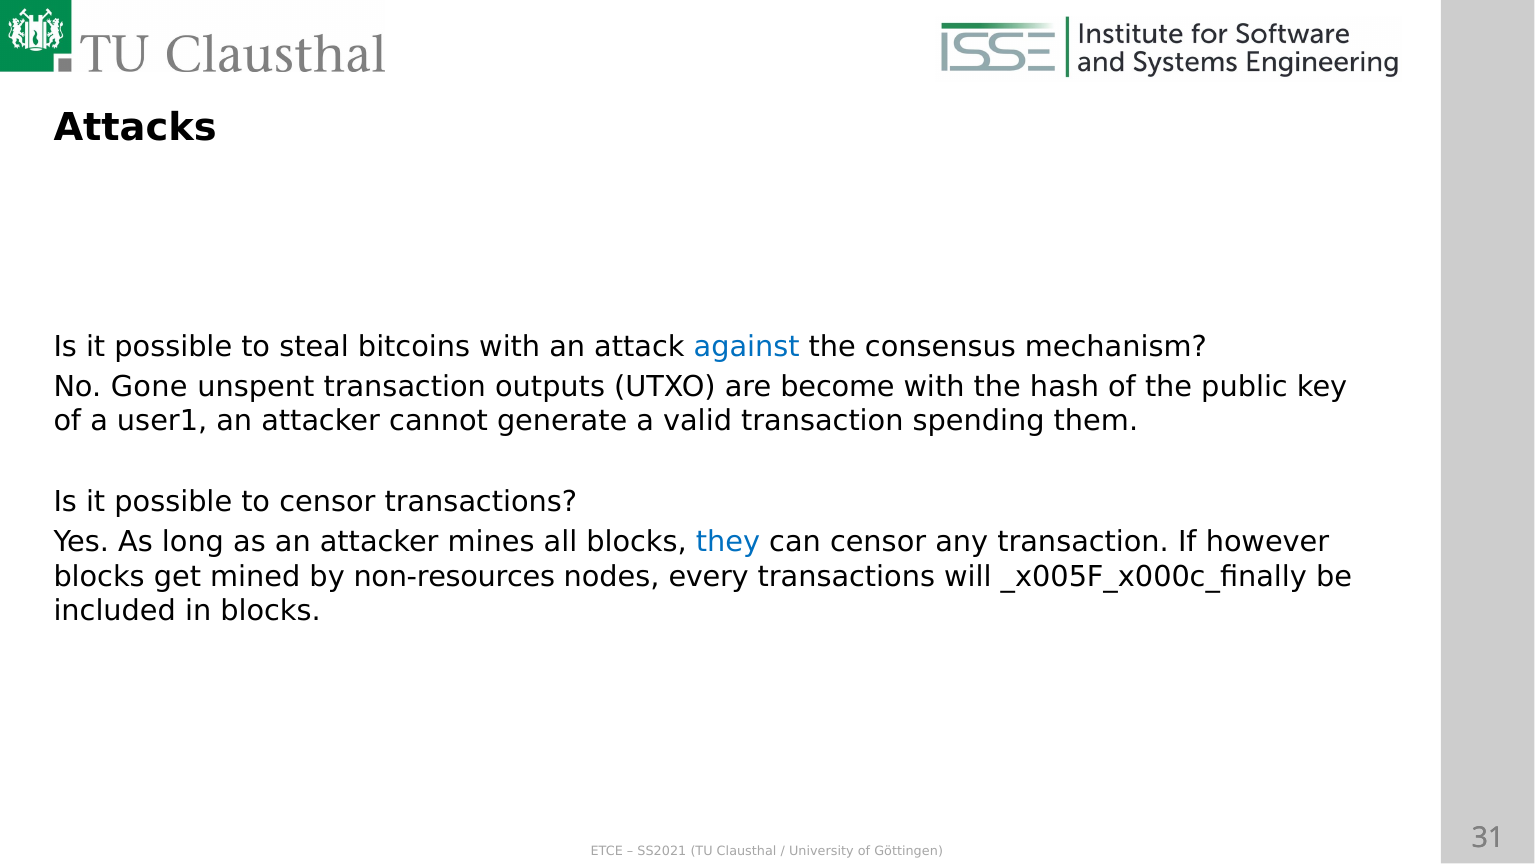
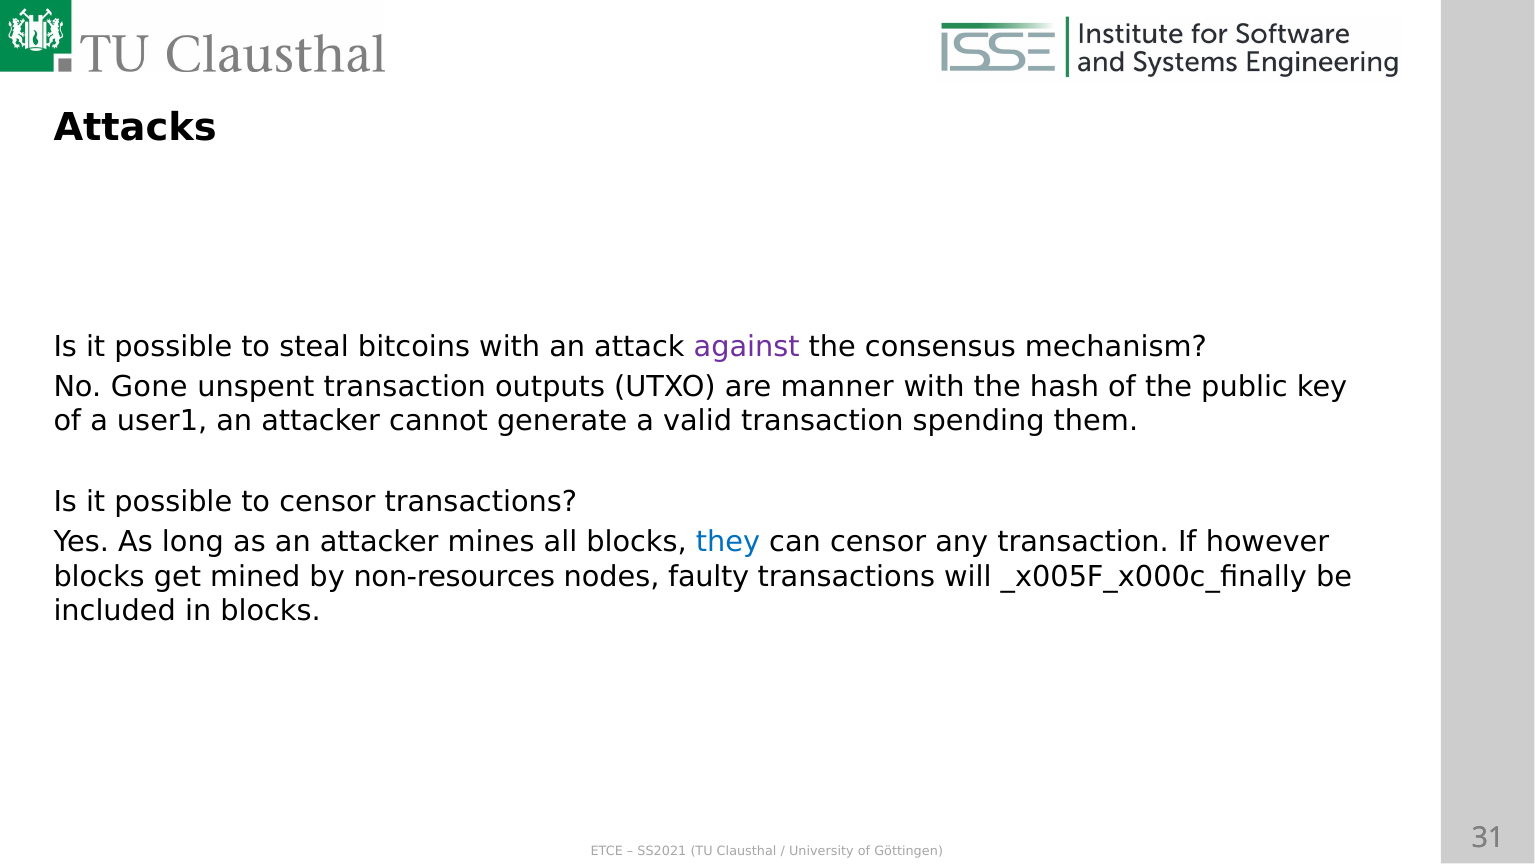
against colour: blue -> purple (747, 346)
become: become -> manner (837, 387)
every: every -> faulty (709, 577)
